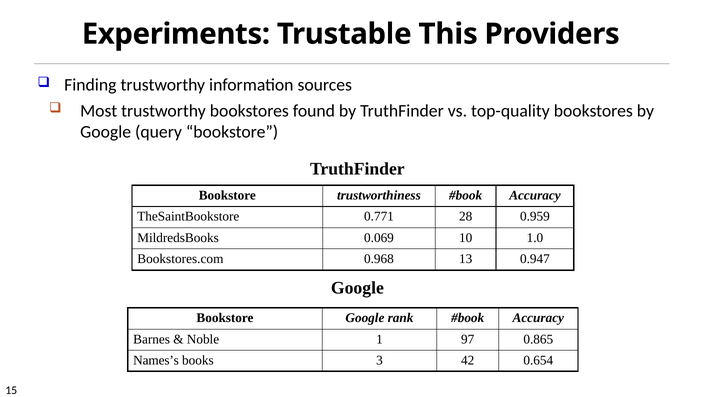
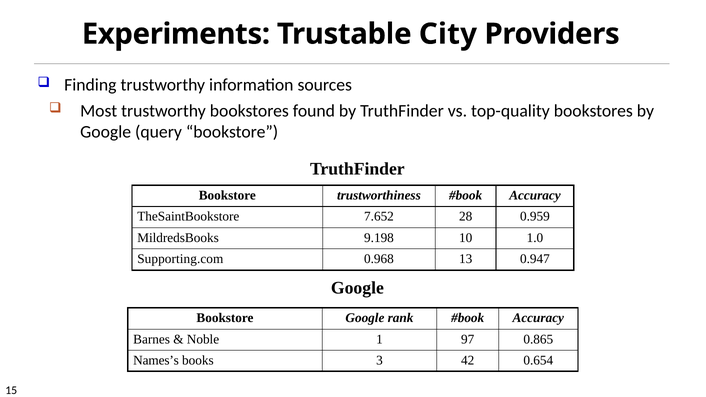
This: This -> City (448, 34)
0.771: 0.771 -> 7.652 (379, 217)
0.069: 0.069 -> 9.198 (379, 238)
Bookstores.com: Bookstores.com -> Supporting.com (180, 259)
